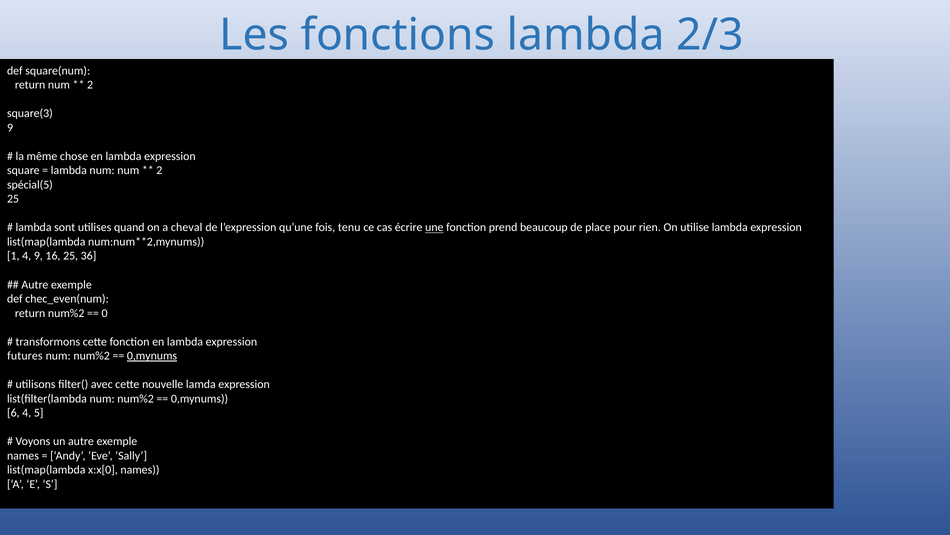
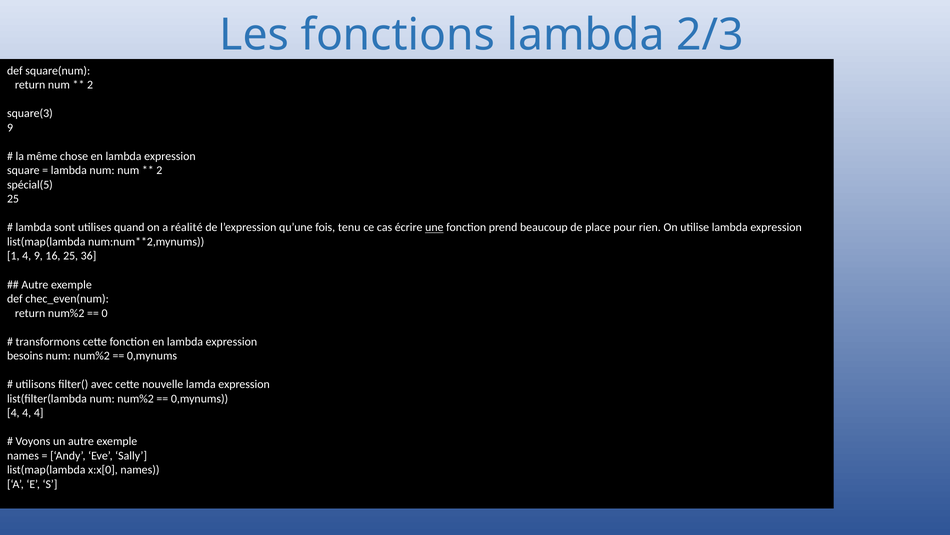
cheval: cheval -> réalité (187, 227)
futures: futures -> besoins (25, 356)
0,mynums underline: present -> none (152, 356)
6: 6 -> 4 (13, 412)
5: 5 -> 4 (39, 412)
